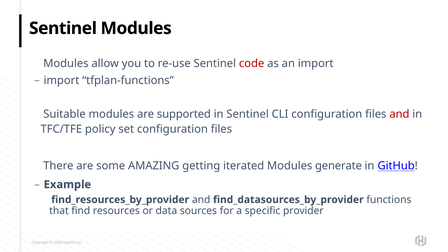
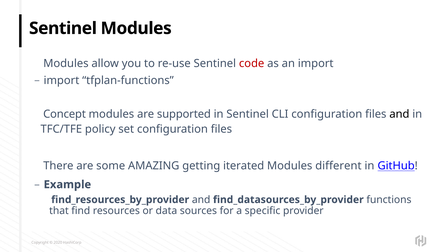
Suitable: Suitable -> Concept (65, 114)
and colour: red -> black (399, 114)
generate: generate -> different (338, 166)
